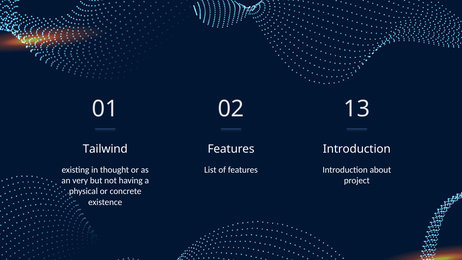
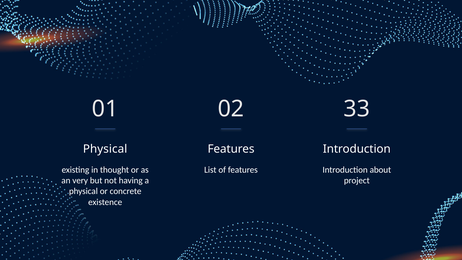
13: 13 -> 33 (357, 109)
Tailwind: Tailwind -> Physical (105, 149)
